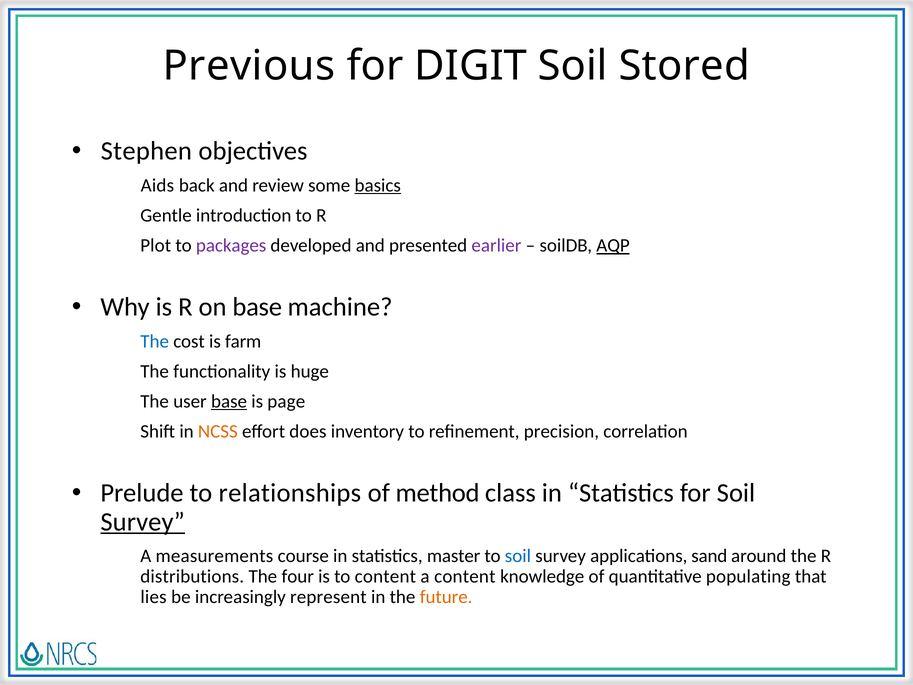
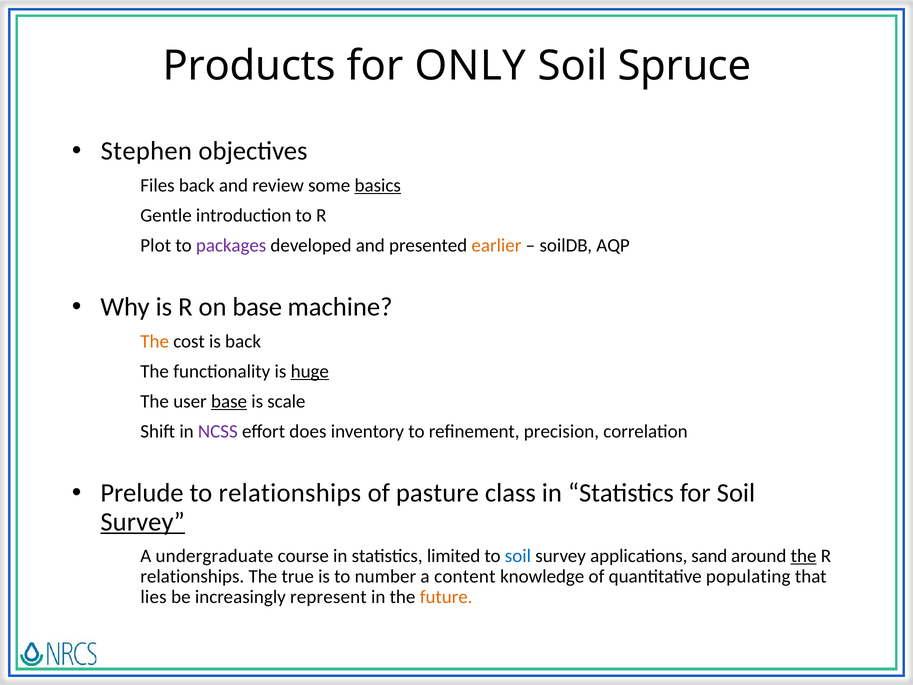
Previous: Previous -> Products (249, 66)
DIGIT: DIGIT -> ONLY (470, 66)
Stored: Stored -> Spruce (685, 66)
Aids: Aids -> Files (158, 185)
earlier colour: purple -> orange (496, 246)
AQP underline: present -> none (613, 246)
The colour: blue -> orange (155, 341)
is farm: farm -> back (243, 341)
huge underline: none -> present (310, 371)
page: page -> scale (286, 401)
NCSS colour: orange -> purple (218, 431)
method: method -> pasture (437, 493)
measurements: measurements -> undergraduate (214, 556)
master: master -> limited (454, 556)
the underline: none -> present (804, 556)
distributions: distributions -> relationships (192, 576)
four: four -> true (298, 576)
to content: content -> number (385, 576)
